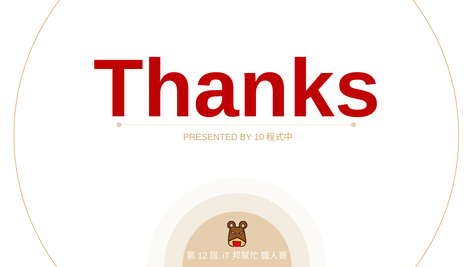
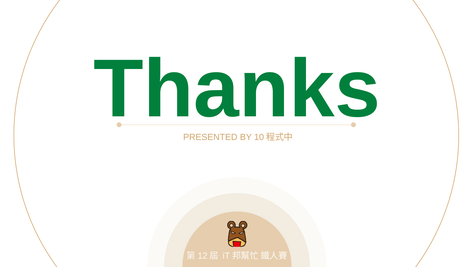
Thanks colour: red -> green (237, 89)
